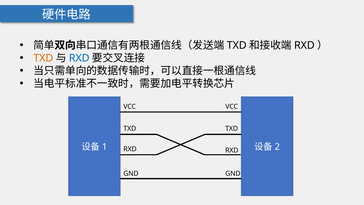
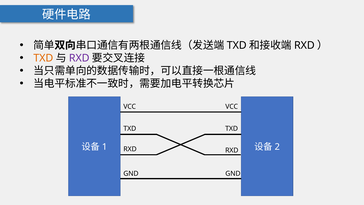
RXD colour: blue -> purple (79, 58)
